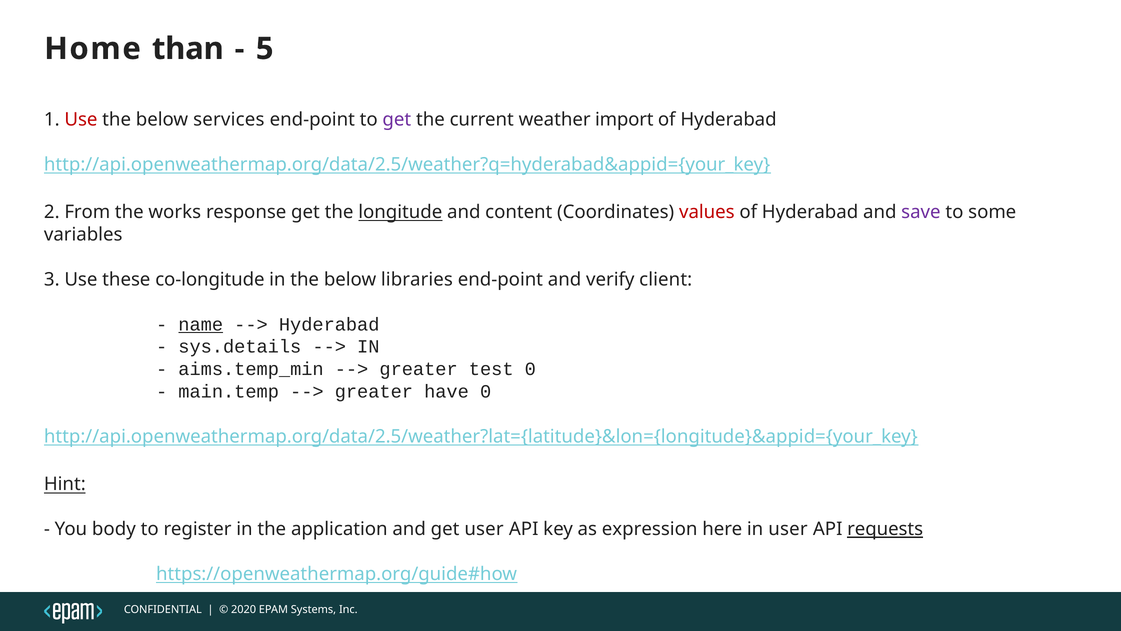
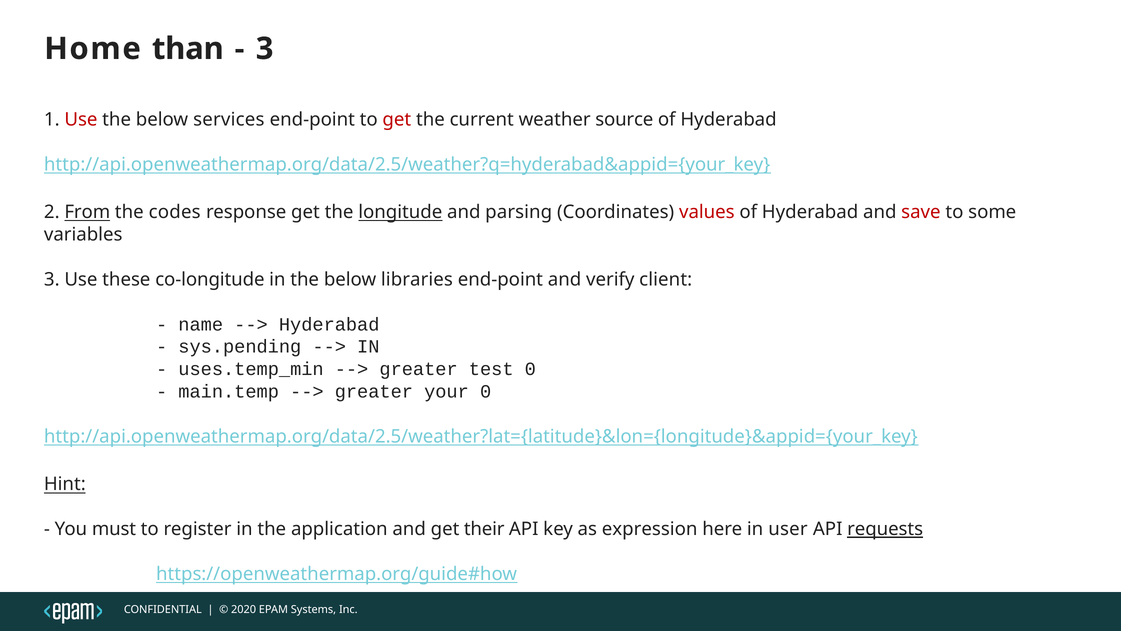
5: 5 -> 3 (265, 49)
get colour: purple -> red (397, 120)
import: import -> source (624, 120)
From underline: none -> present (87, 212)
works: works -> codes (175, 212)
content: content -> parsing (519, 212)
save colour: purple -> red (921, 212)
name underline: present -> none (201, 324)
sys.details: sys.details -> sys.pending (240, 347)
aims.temp_min: aims.temp_min -> uses.temp_min (251, 369)
have: have -> your (447, 391)
body: body -> must (114, 529)
get user: user -> their (484, 529)
